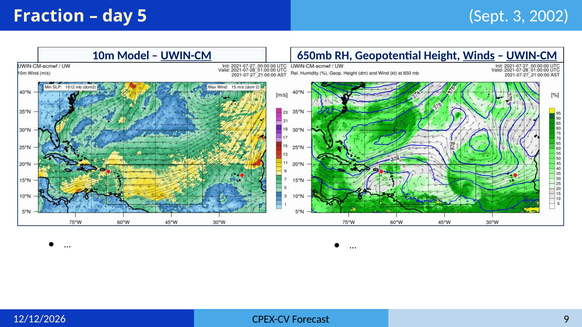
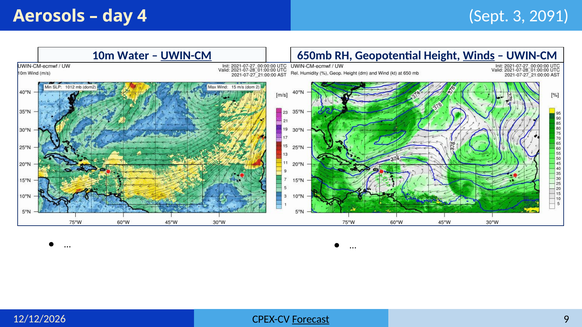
Fraction: Fraction -> Aerosols (49, 16)
5: 5 -> 4 (142, 16)
2002: 2002 -> 2091 (549, 16)
Model: Model -> Water (133, 56)
UWIN-CM underline: present -> none (532, 56)
Forecast underline: none -> present (311, 320)
